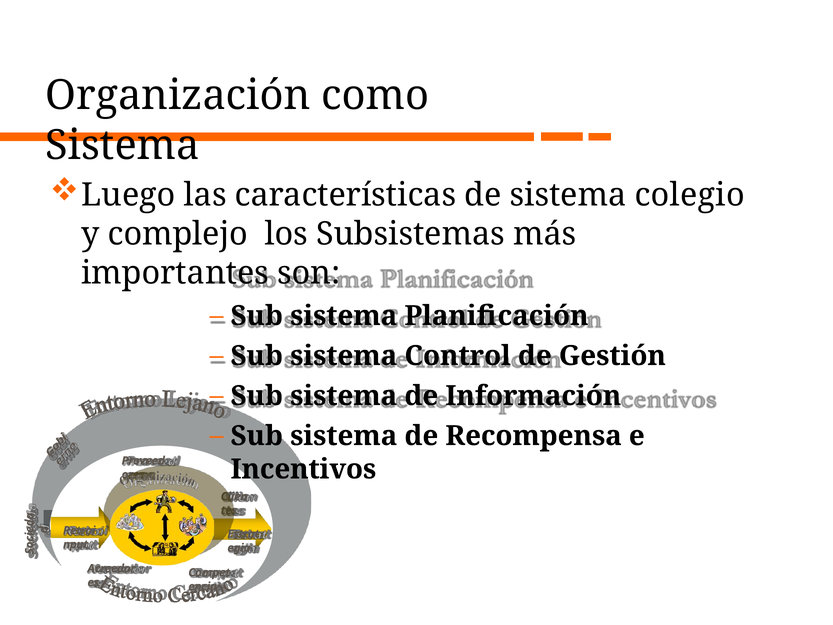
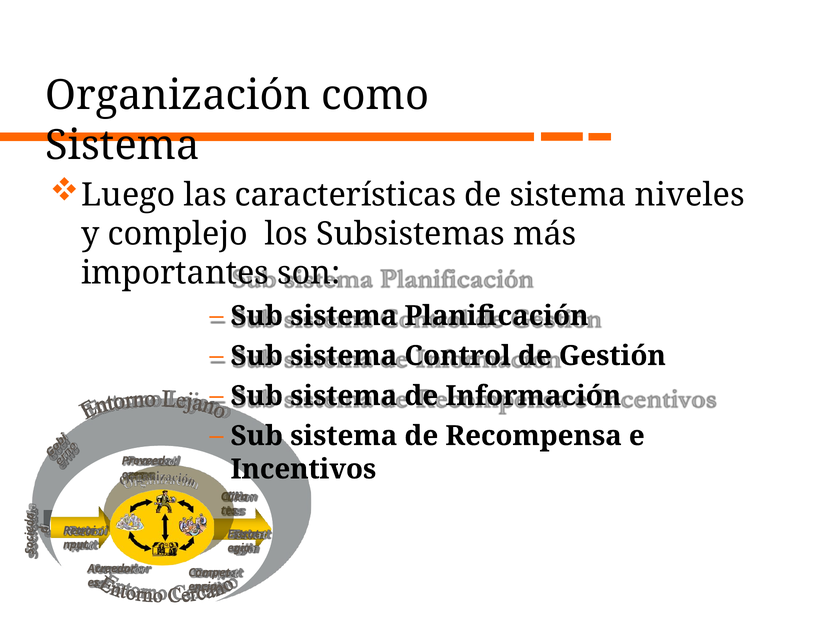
colegio: colegio -> niveles (690, 195)
